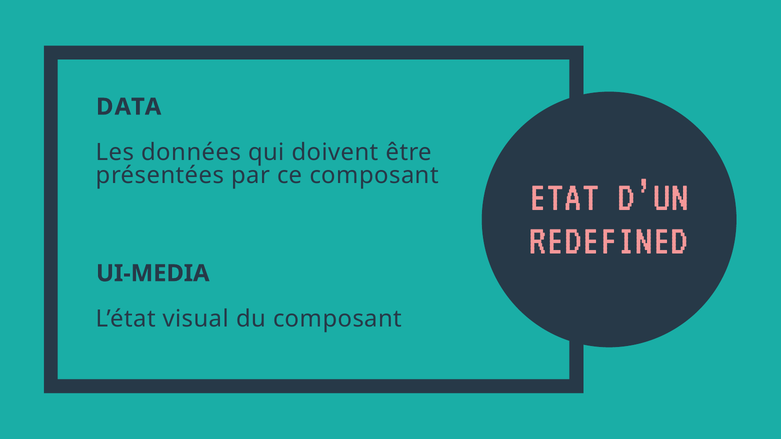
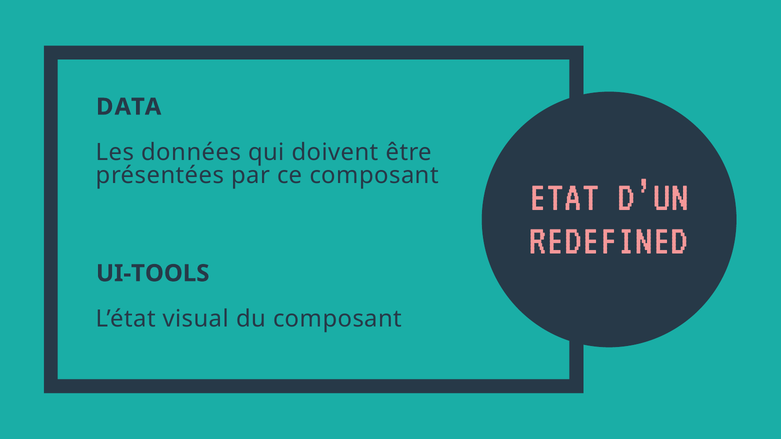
UI-MEDIA: UI-MEDIA -> UI-TOOLS (153, 274)
